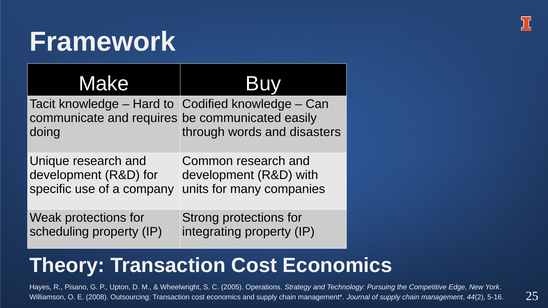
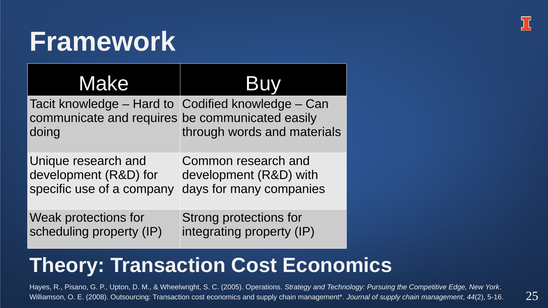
disasters: disasters -> materials (315, 132)
units: units -> days (195, 189)
